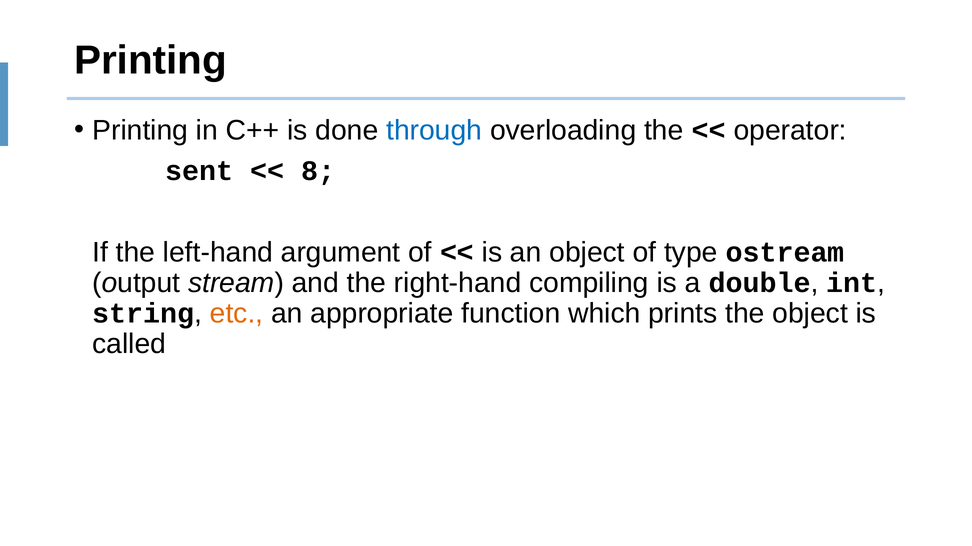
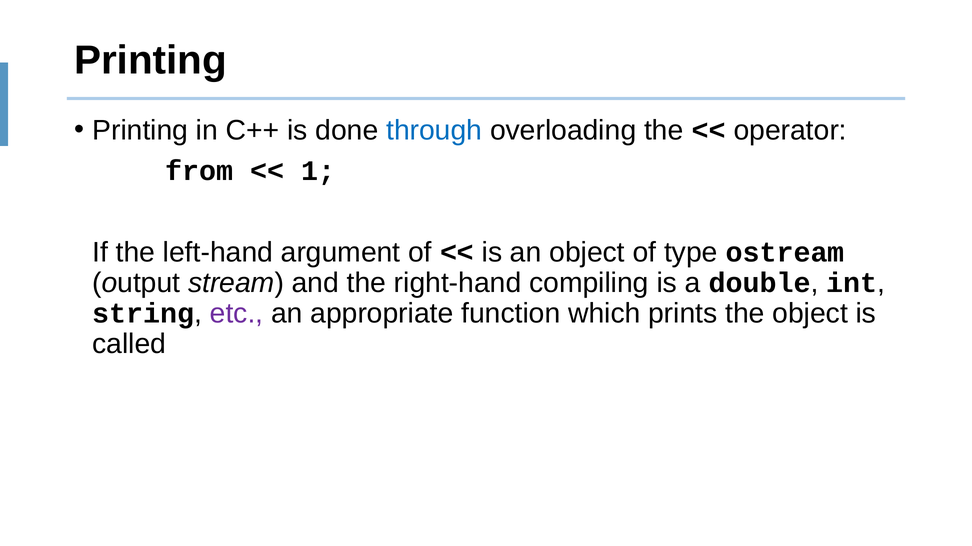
sent: sent -> from (199, 171)
8: 8 -> 1 (318, 171)
etc colour: orange -> purple (237, 314)
